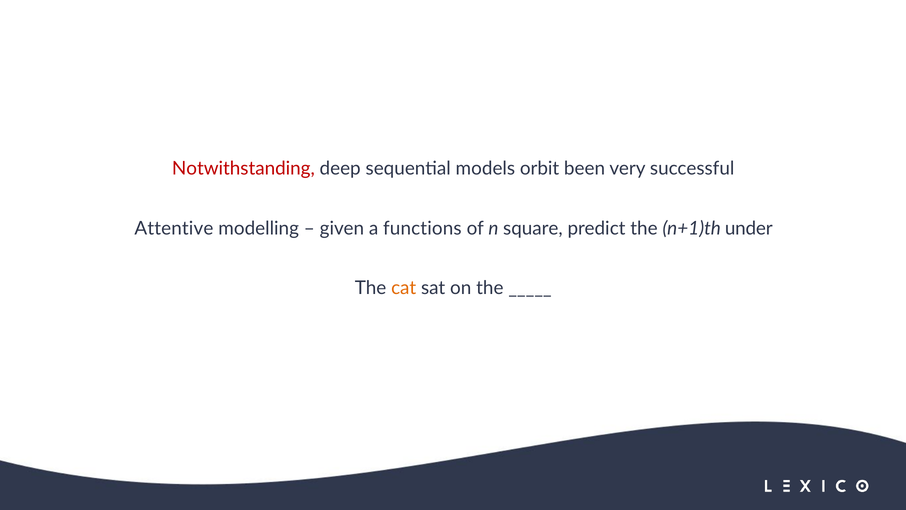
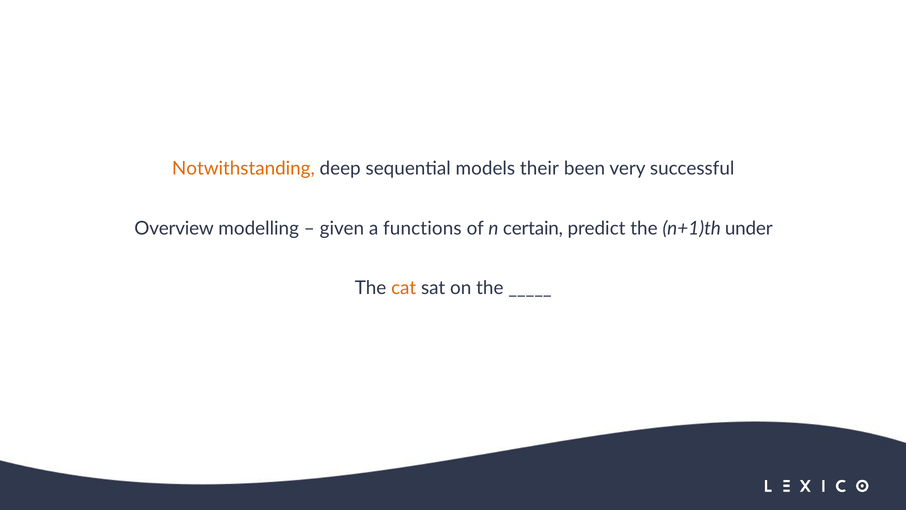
Notwithstanding colour: red -> orange (243, 169)
orbit: orbit -> their (539, 169)
Attentive: Attentive -> Overview (174, 228)
square: square -> certain (533, 228)
